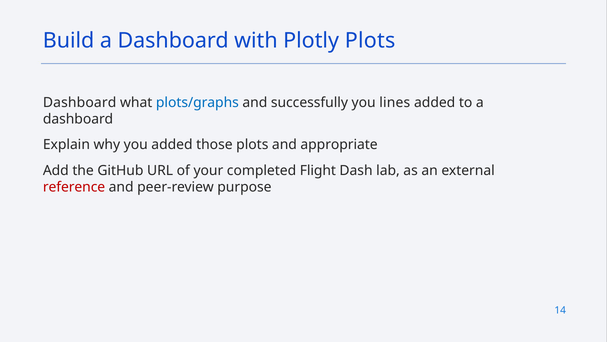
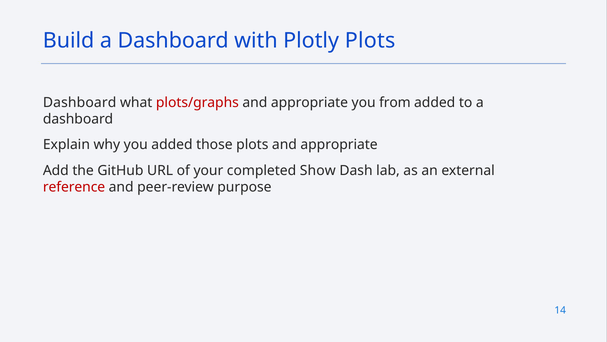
plots/graphs colour: blue -> red (197, 102)
successfully: successfully -> appropriate (309, 102)
lines: lines -> from (395, 102)
Flight: Flight -> Show (318, 170)
